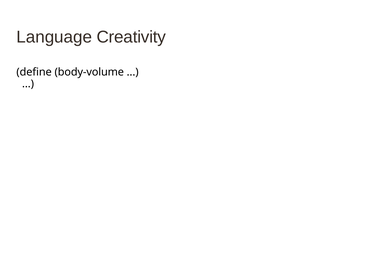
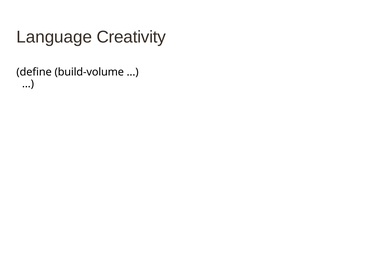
body-volume: body-volume -> build-volume (89, 72)
